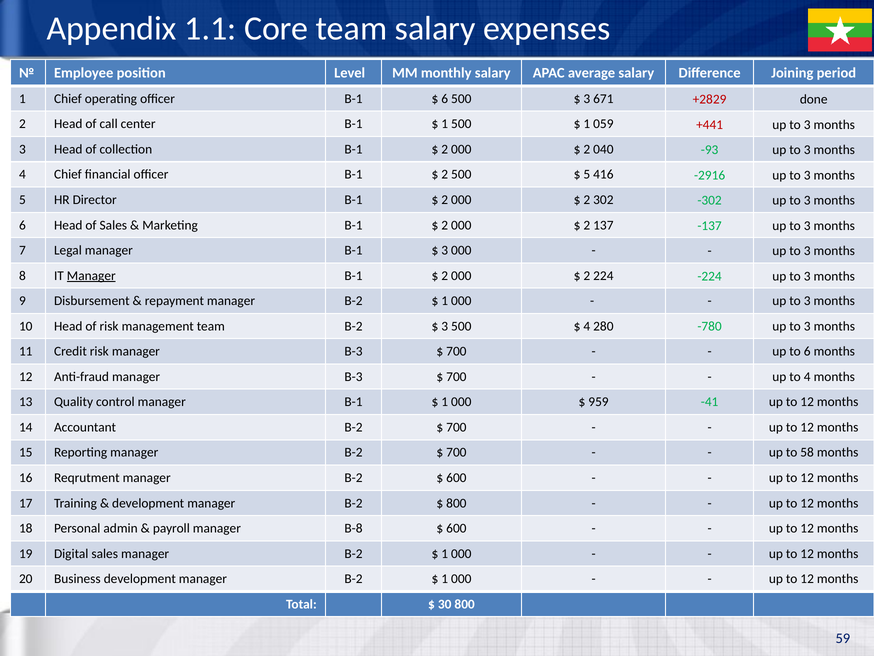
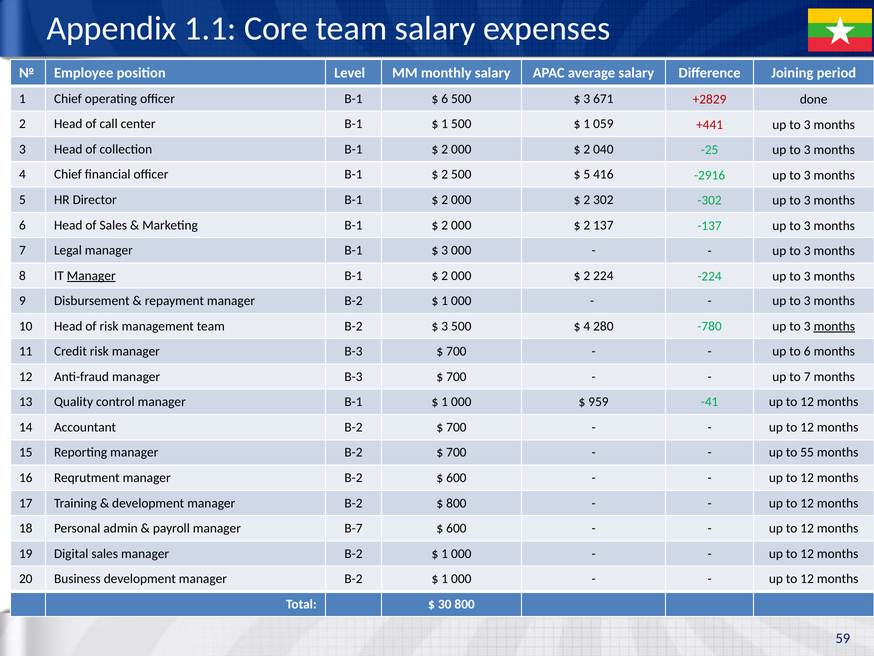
-93: -93 -> -25 (710, 150)
months underline: none -> present (834, 326)
to 4: 4 -> 7 (807, 376)
58: 58 -> 55 (807, 452)
B-8: B-8 -> B-7 (353, 528)
